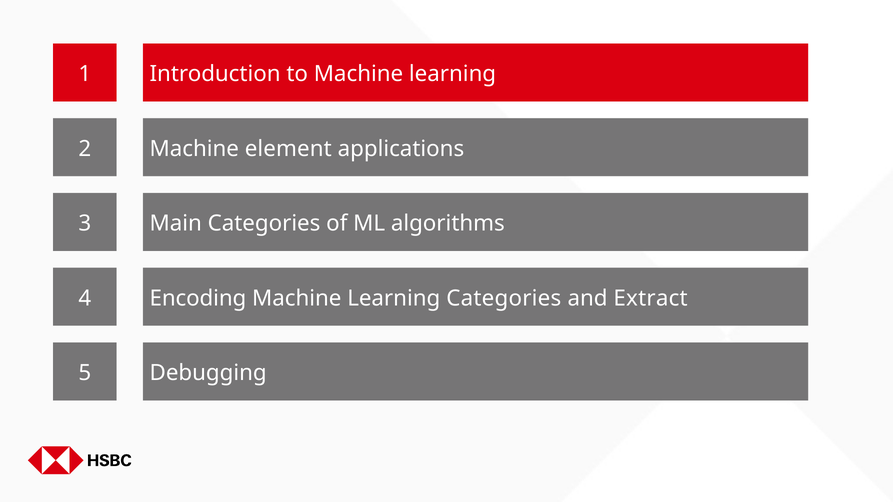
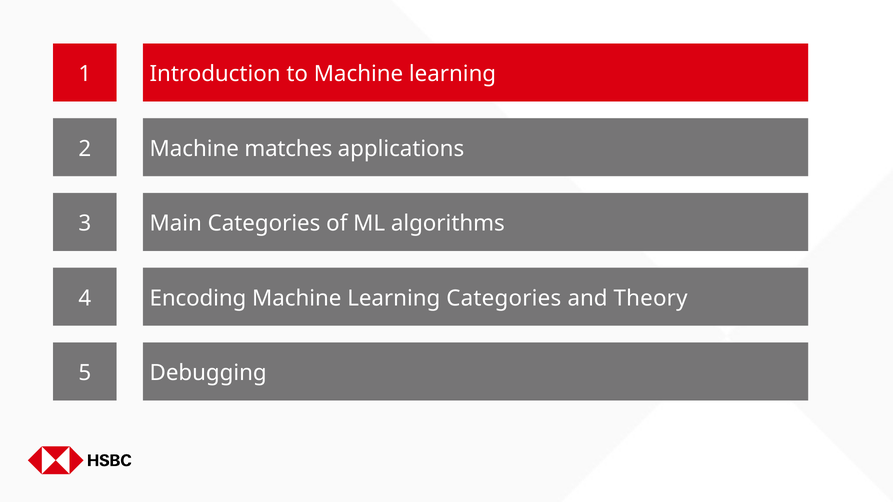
element: element -> matches (288, 149)
Extract: Extract -> Theory (651, 298)
